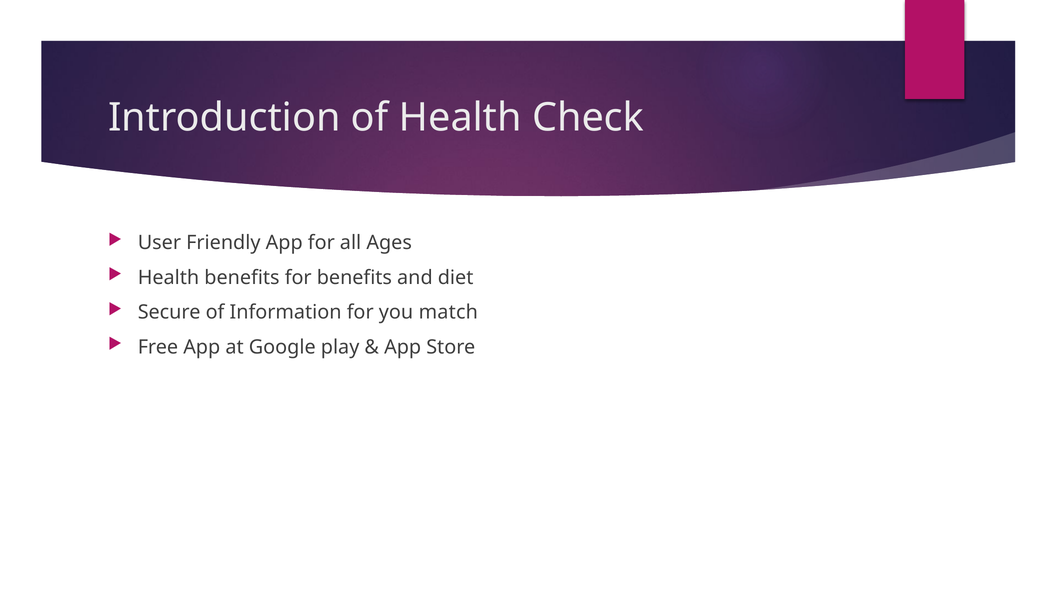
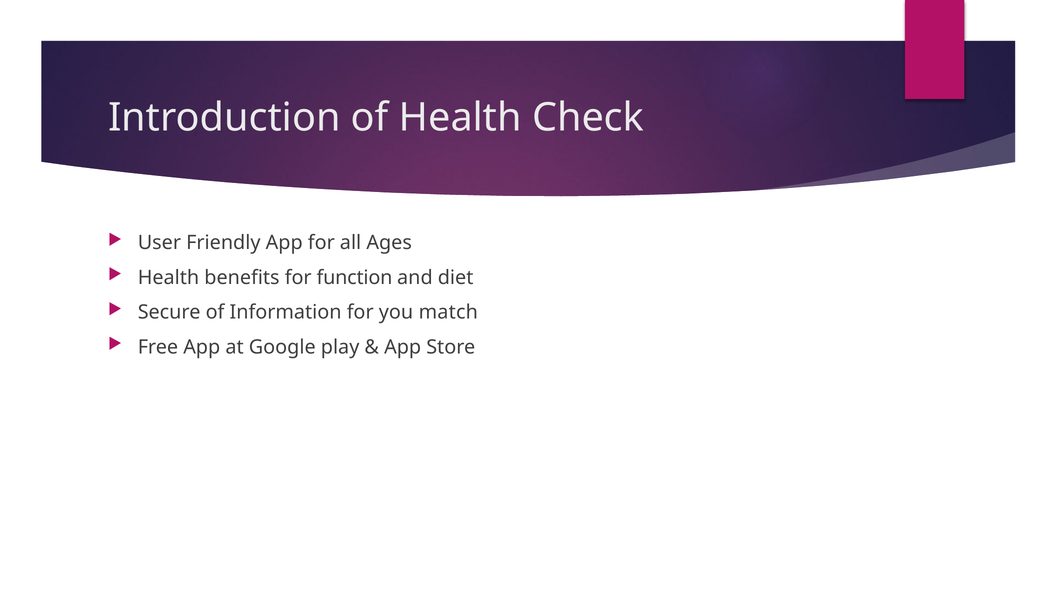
for benefits: benefits -> function (354, 278)
